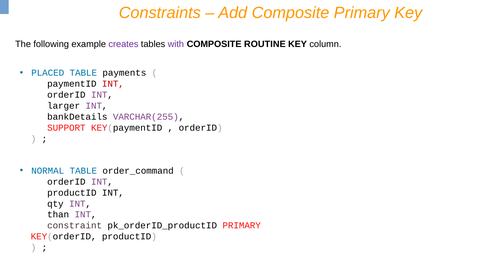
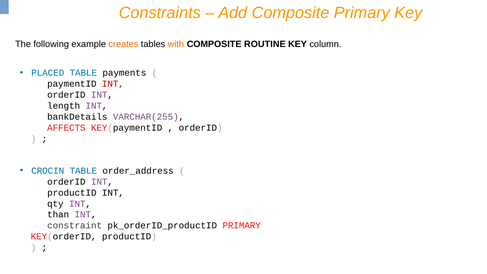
creates colour: purple -> orange (123, 44)
with colour: purple -> orange (176, 44)
larger: larger -> length (64, 106)
SUPPORT: SUPPORT -> AFFECTS (66, 128)
NORMAL: NORMAL -> CROCIN (48, 171)
order_command: order_command -> order_address (138, 171)
